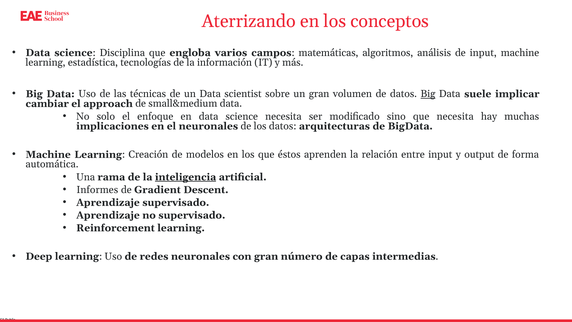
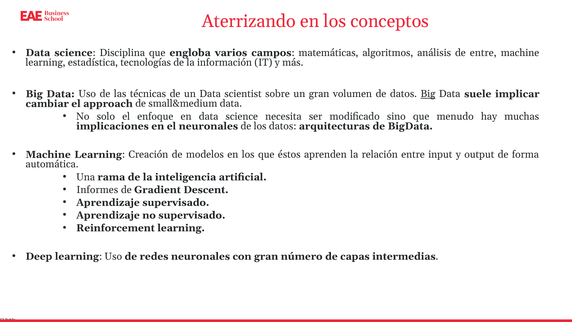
de input: input -> entre (483, 53)
que necesita: necesita -> menudo (455, 116)
inteligencia underline: present -> none (186, 177)
